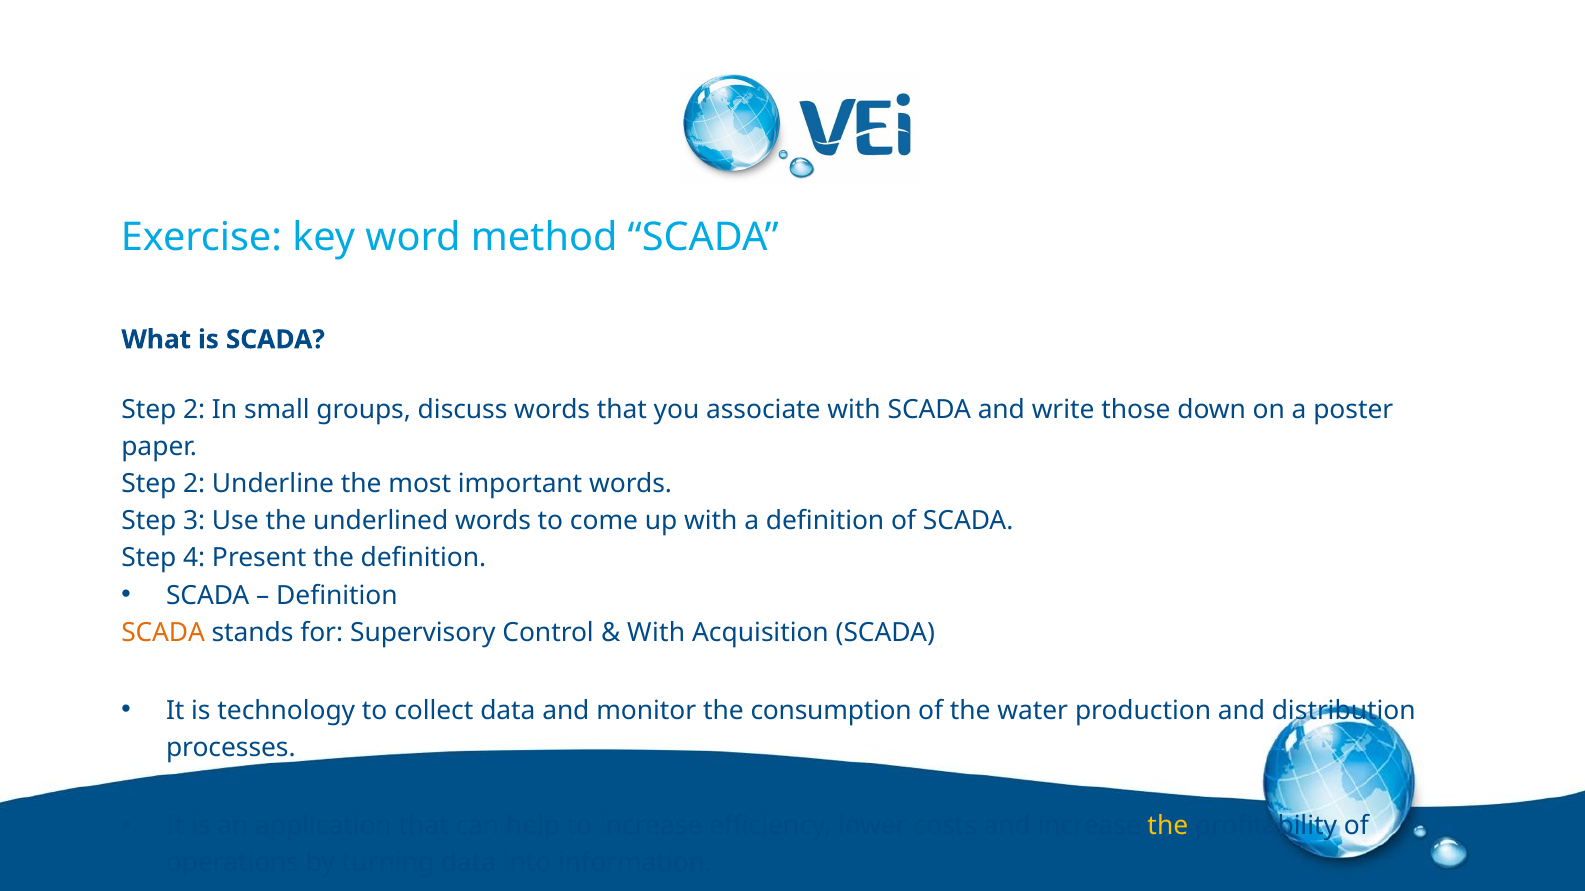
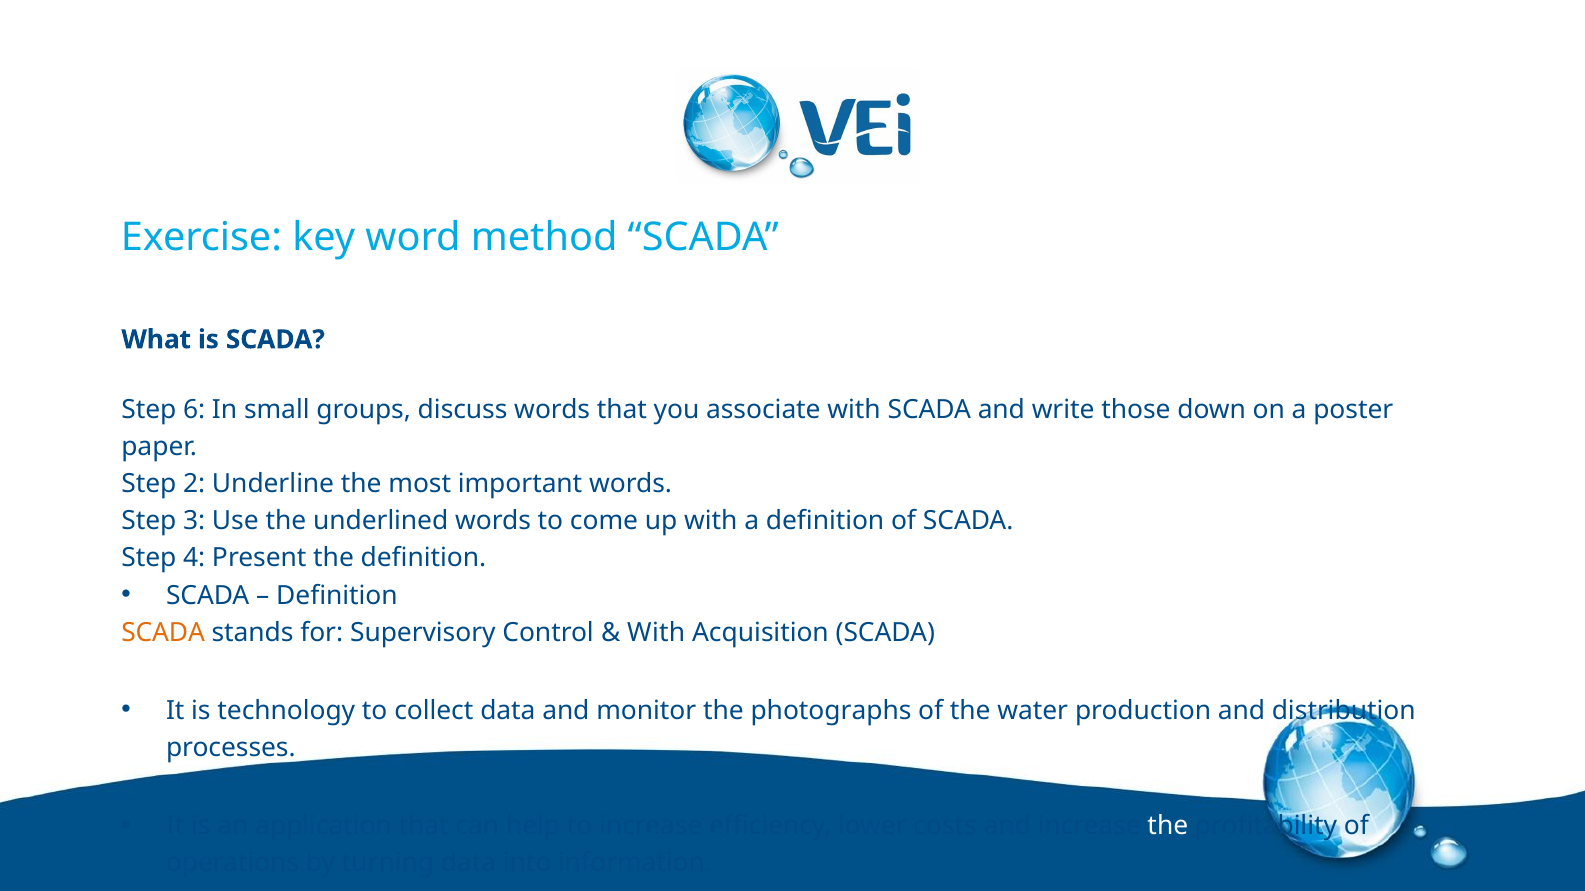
2: 2 -> 6 (194, 410)
consumption: consumption -> photographs (831, 711)
the colour: yellow -> white (1168, 826)
